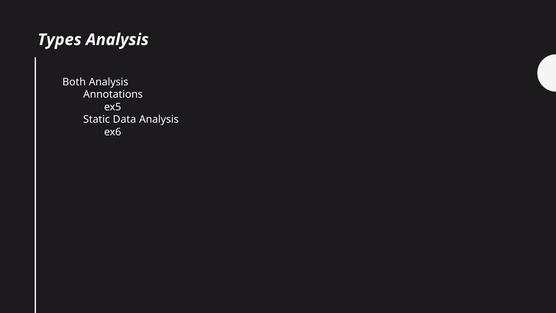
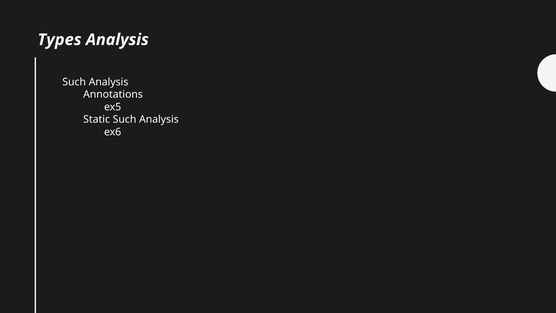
Both: Both -> Such (74, 82)
Static Data: Data -> Such (125, 119)
